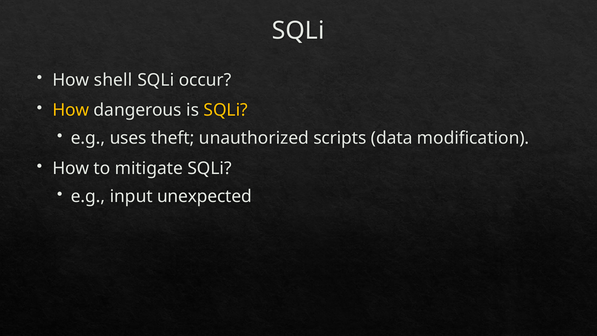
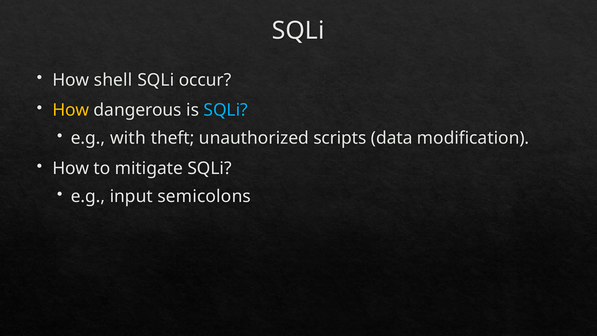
SQLi colour: yellow -> light blue (226, 110)
uses: uses -> with (128, 138)
unexpected: unexpected -> semicolons (204, 196)
